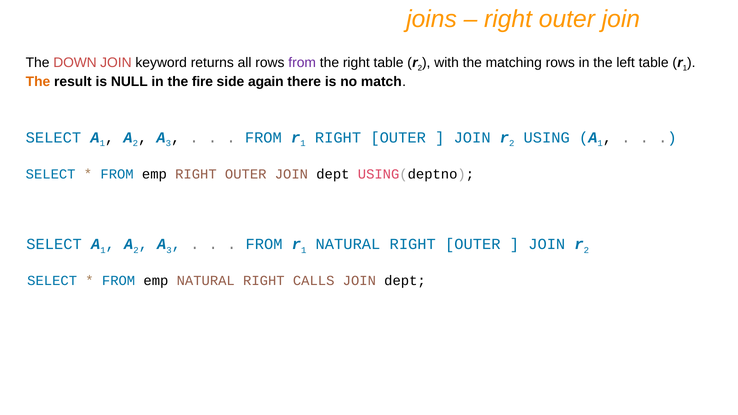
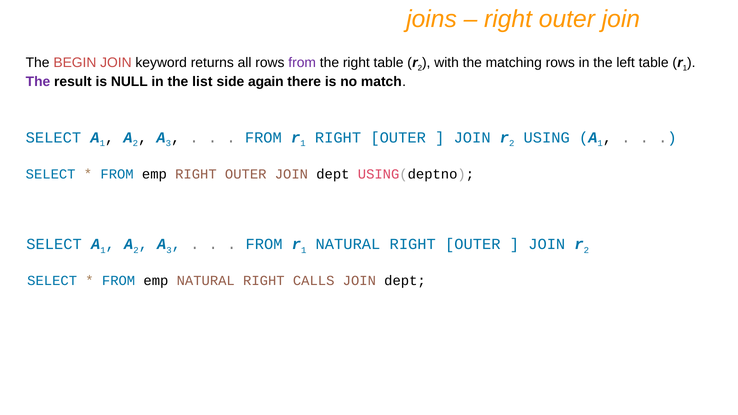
DOWN: DOWN -> BEGIN (75, 63)
The colour: orange -> purple (38, 82)
fire: fire -> list (202, 82)
